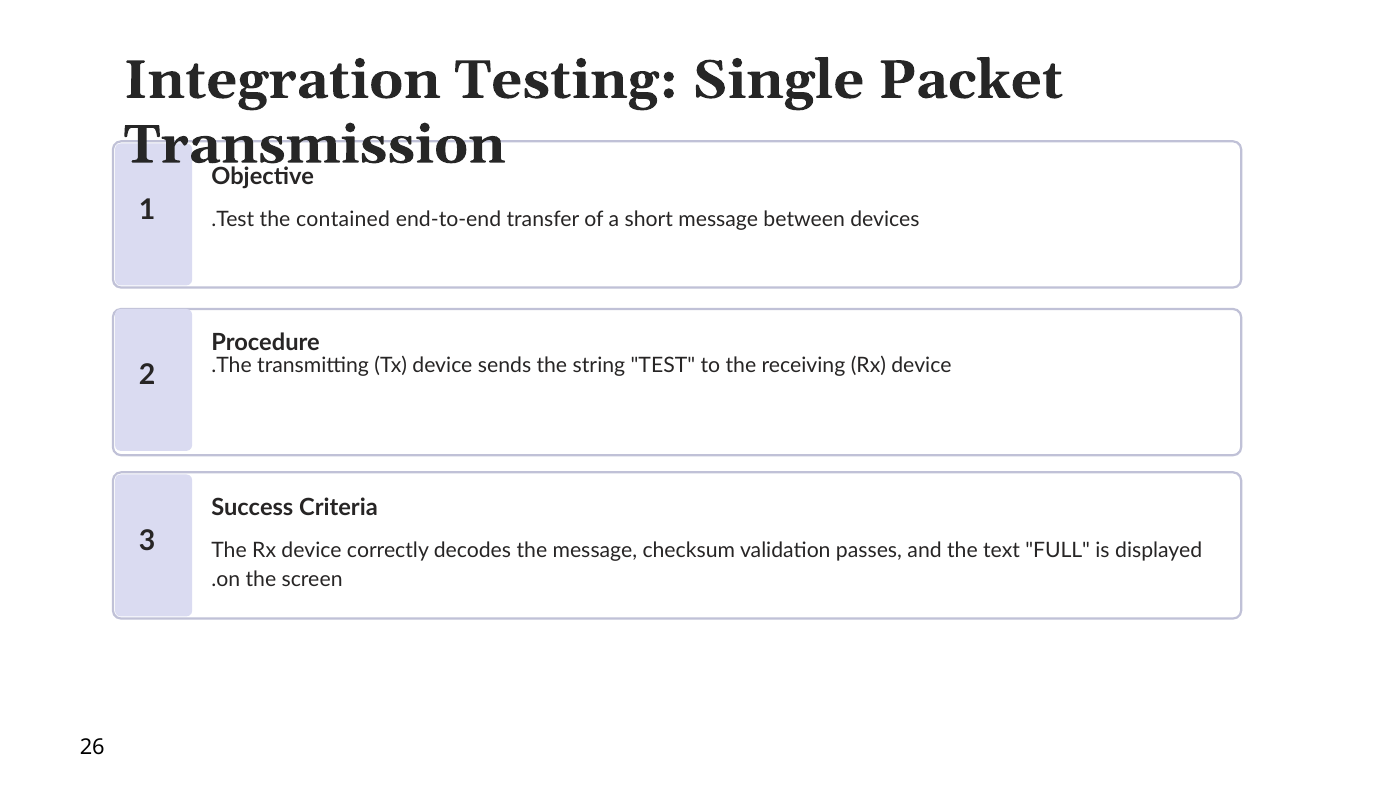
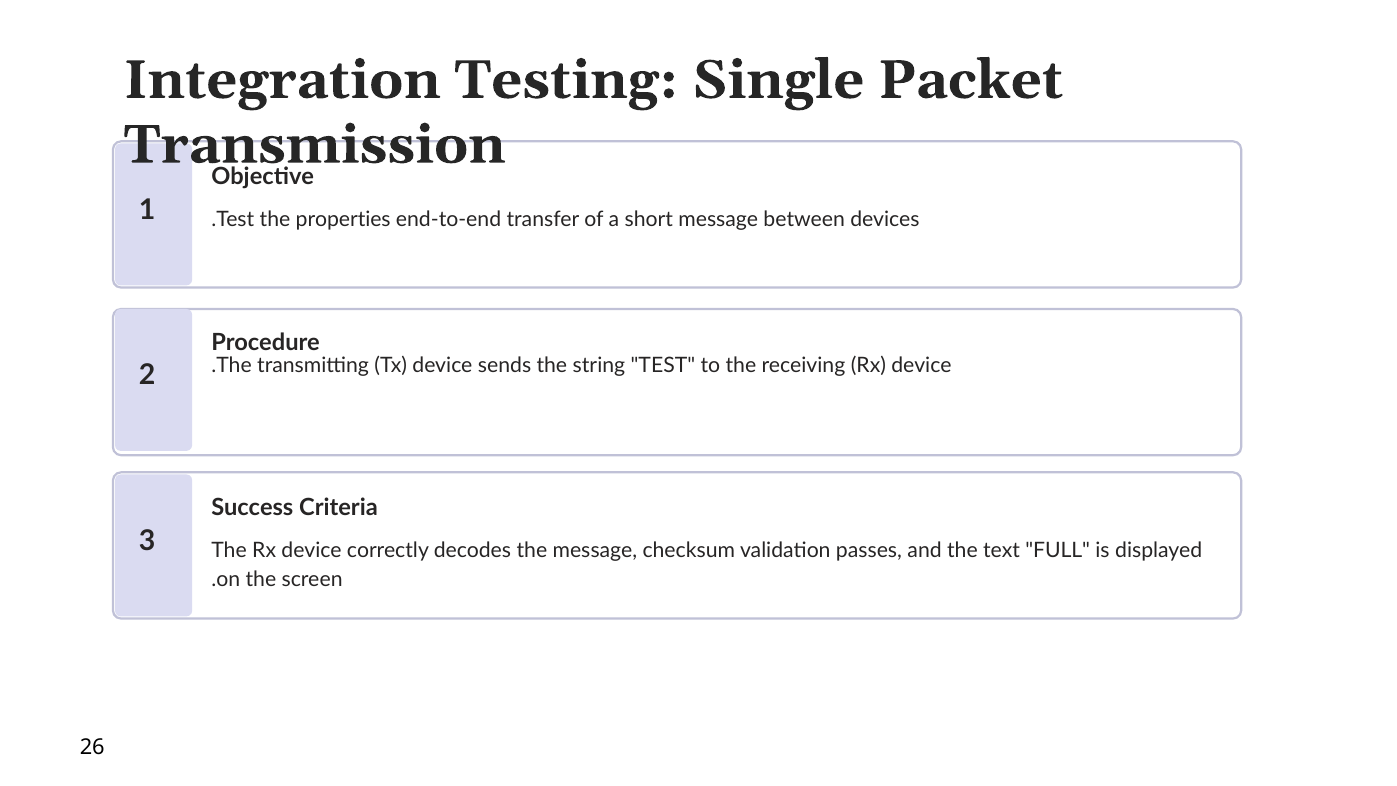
contained: contained -> properties (343, 219)
